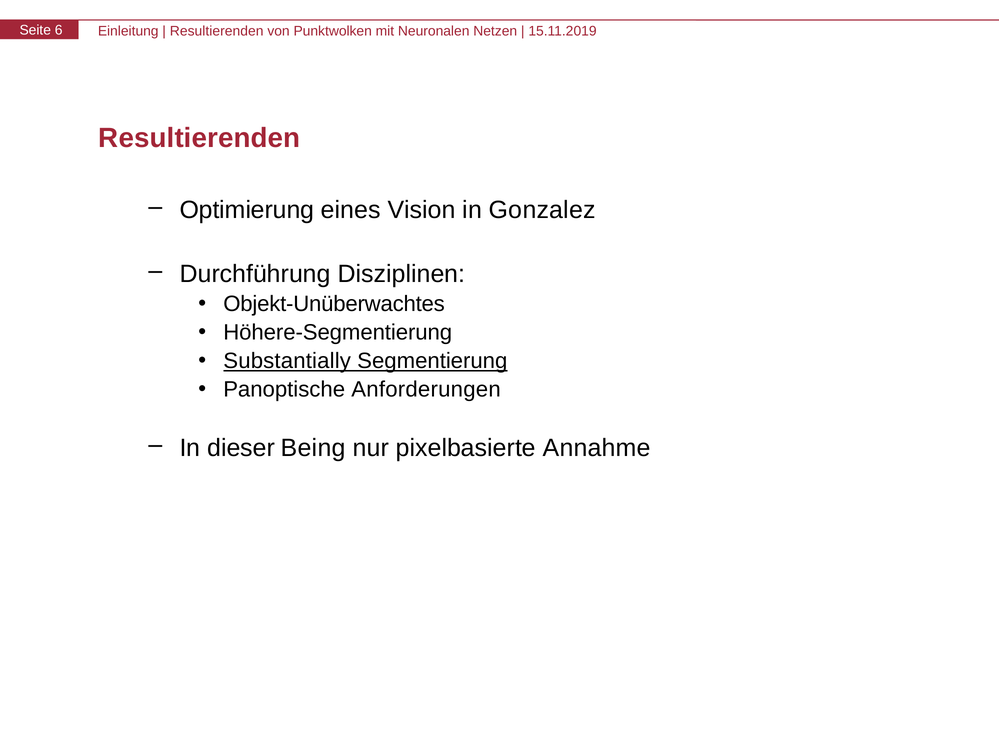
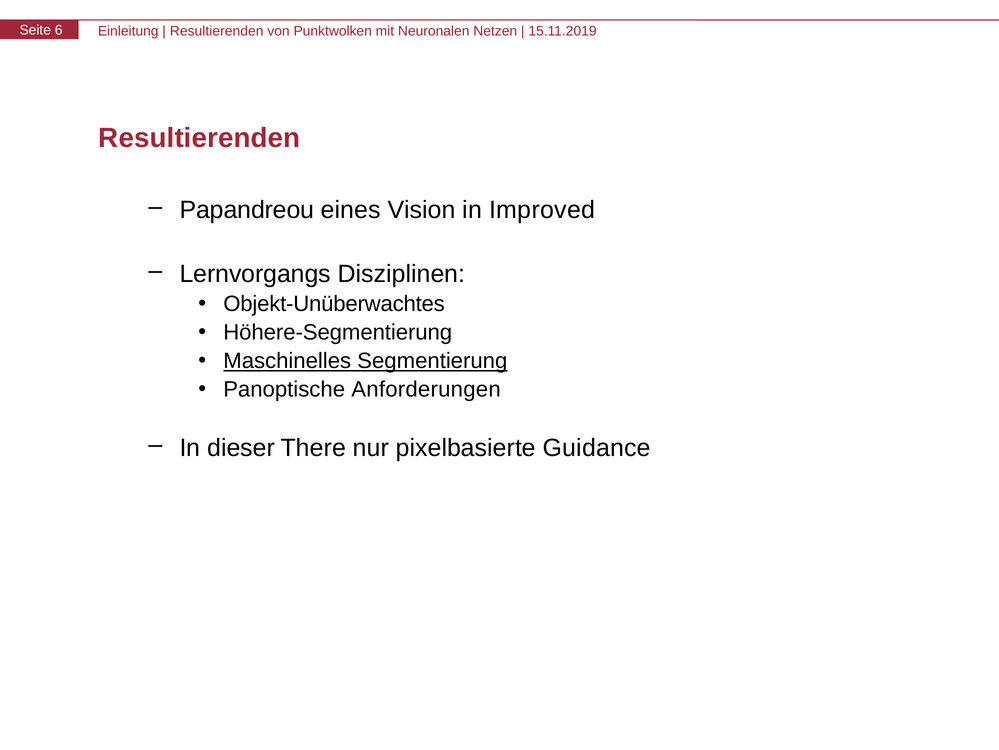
Optimierung: Optimierung -> Papandreou (247, 210)
Gonzalez: Gonzalez -> Improved (542, 210)
Durchführung: Durchführung -> Lernvorgangs (255, 274)
Substantially: Substantially -> Maschinelles (287, 360)
Being: Being -> There (313, 448)
Annahme: Annahme -> Guidance (597, 448)
